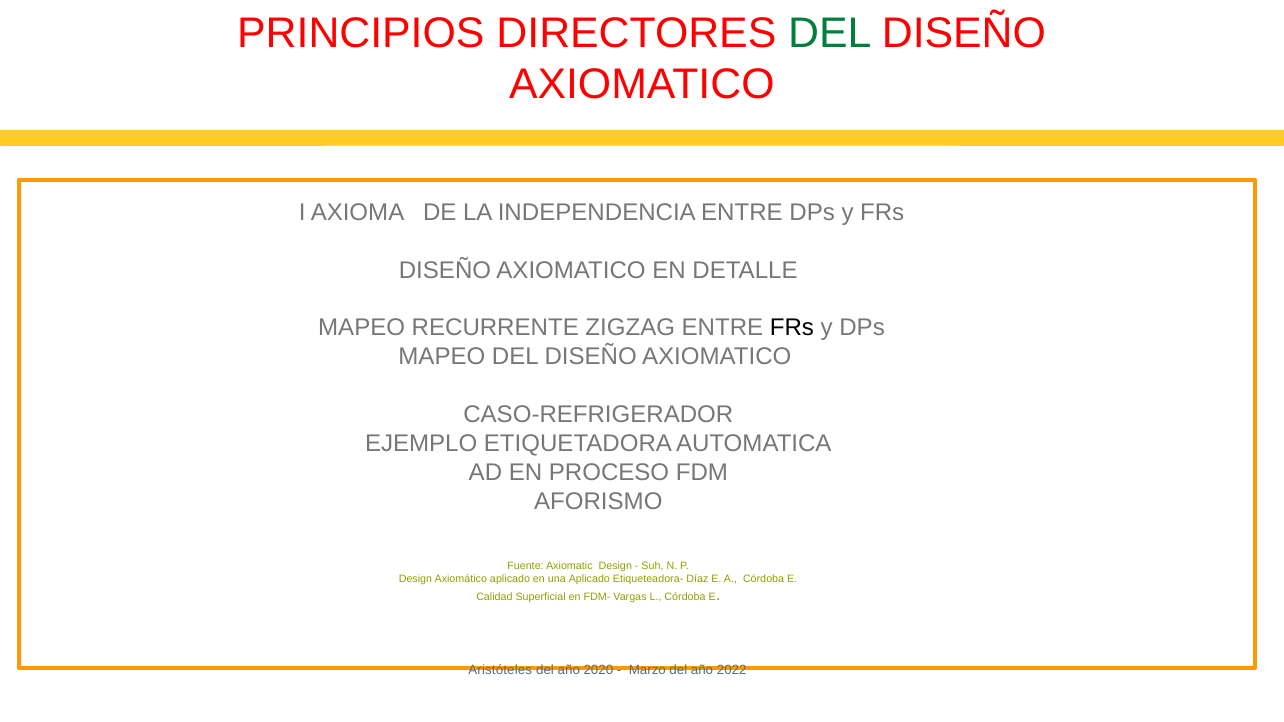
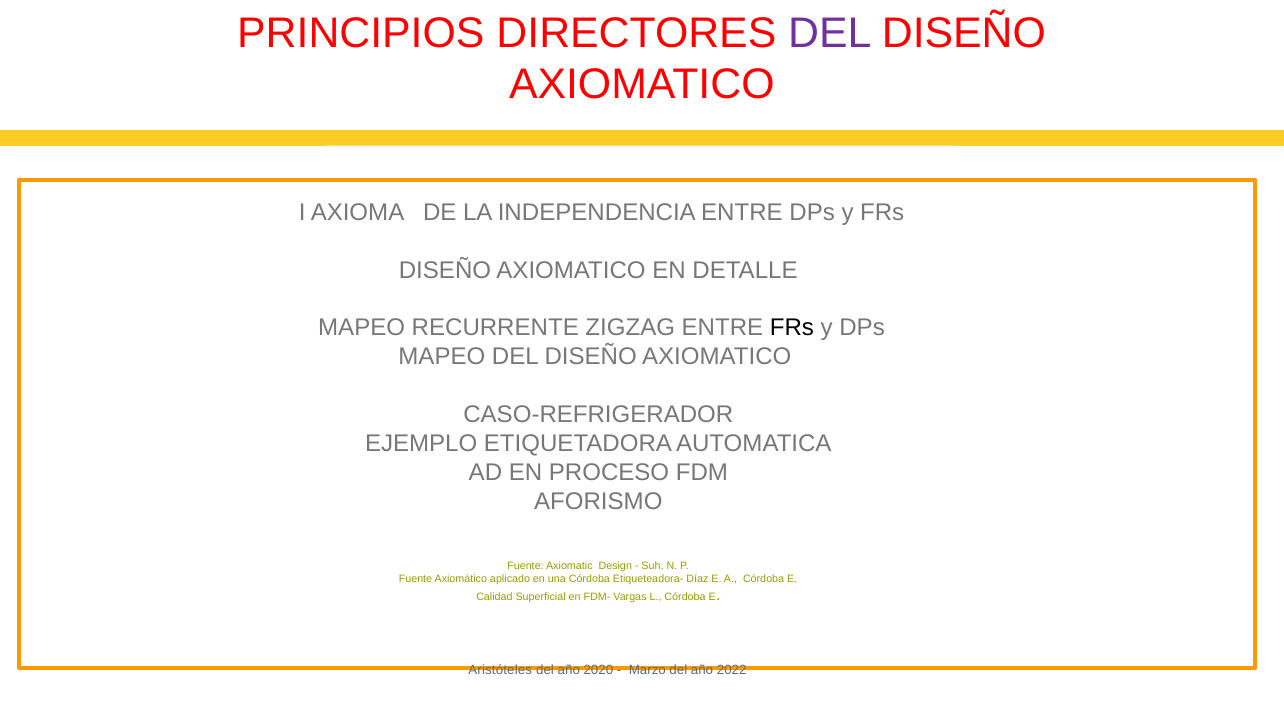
DEL colour: green -> purple (830, 33)
Design: Design -> Fuente (415, 579)
una Aplicado: Aplicado -> Córdoba (589, 579)
